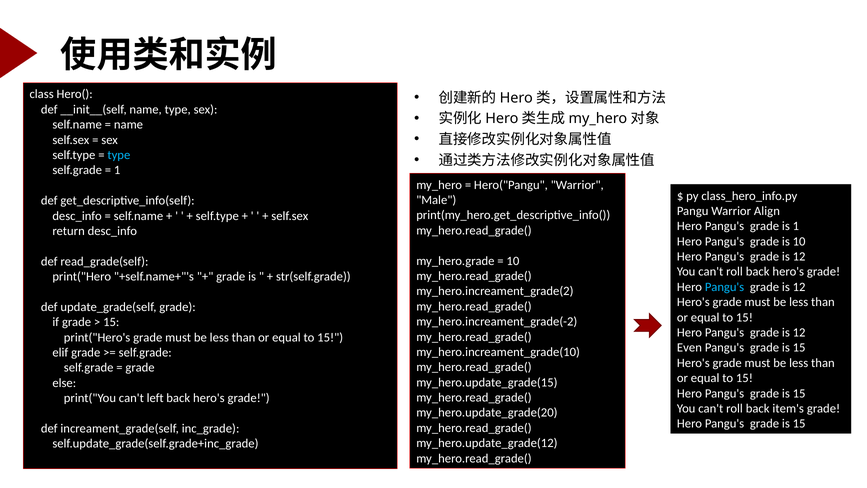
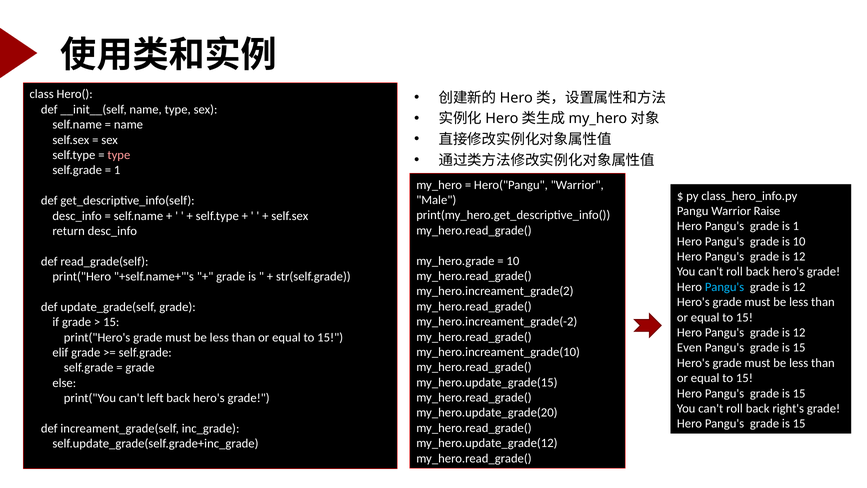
type colour: light blue -> pink (119, 155)
Align: Align -> Raise (767, 211)
item's: item's -> right's (788, 408)
